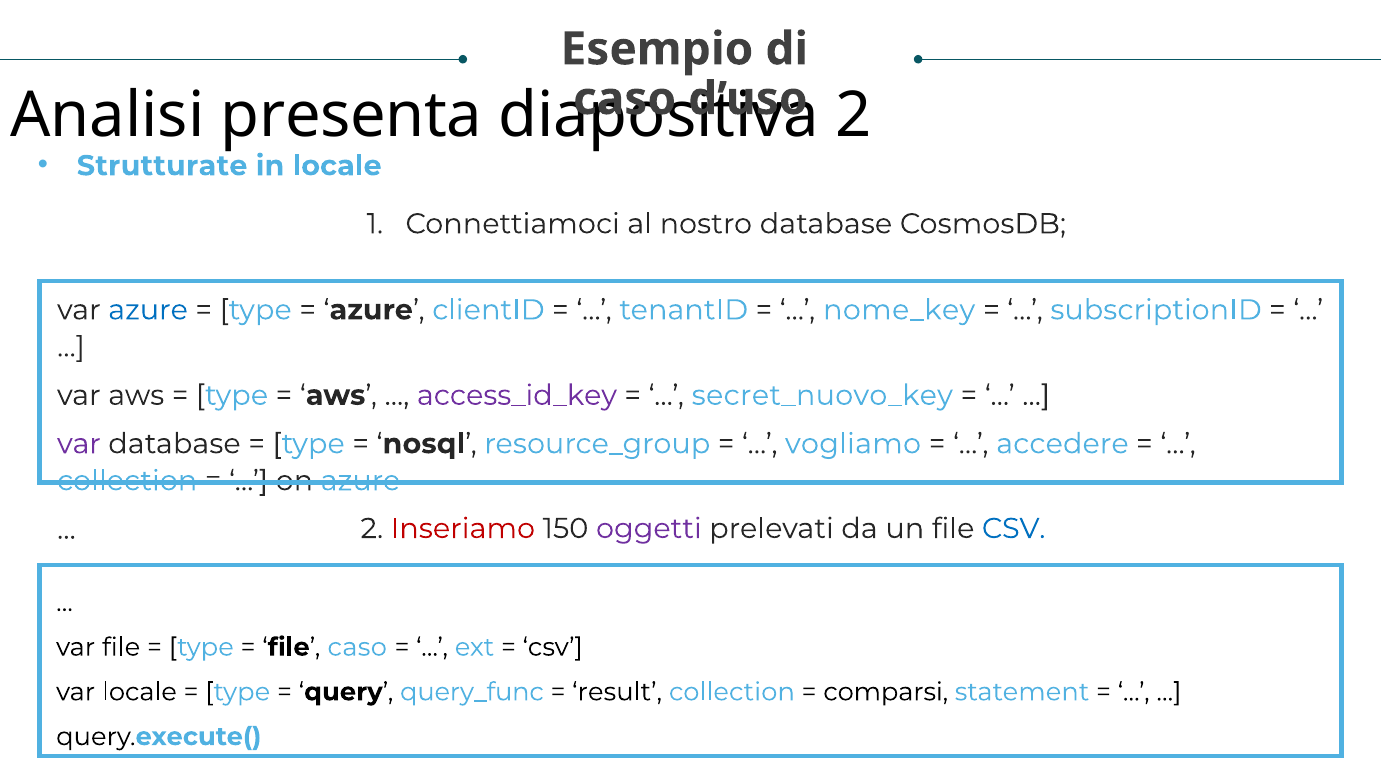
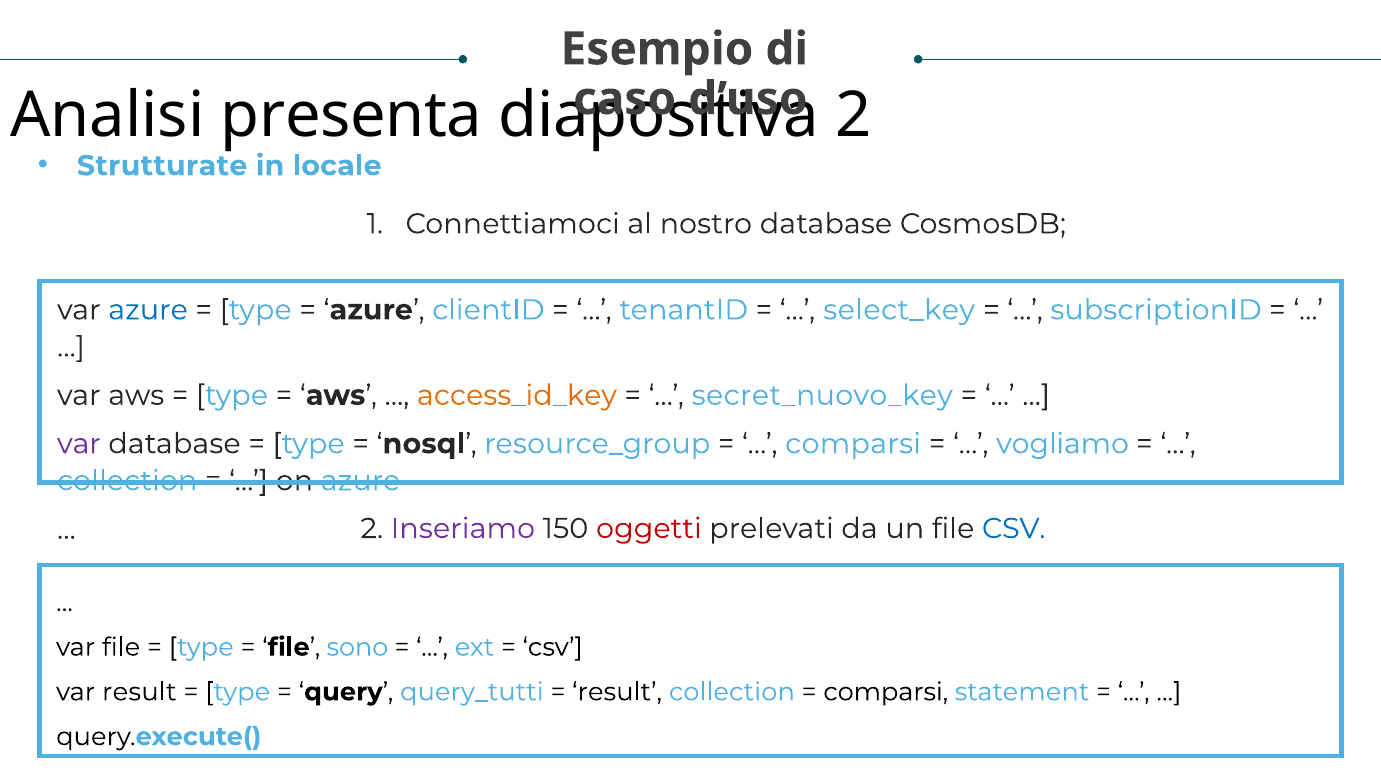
nome_key: nome_key -> select_key (899, 310)
access_id_key colour: purple -> orange (517, 395)
vogliamo: vogliamo -> comparsi (853, 444)
accedere: accedere -> vogliamo (1063, 444)
Inseriamo colour: red -> purple (463, 528)
oggetti colour: purple -> red (649, 528)
file caso: caso -> sono (357, 647)
var locale: locale -> result (139, 692)
query_func: query_func -> query_tutti (472, 692)
